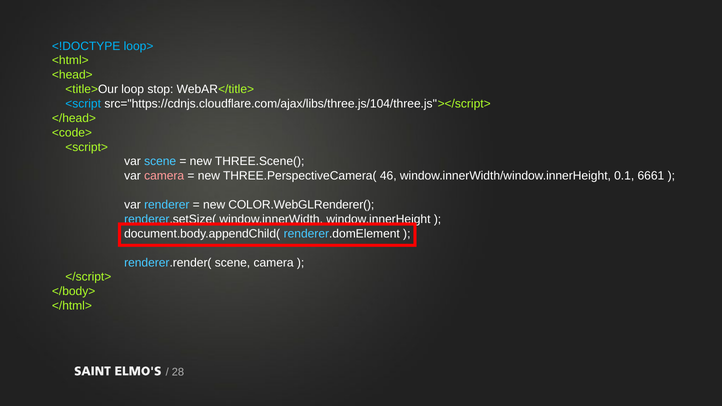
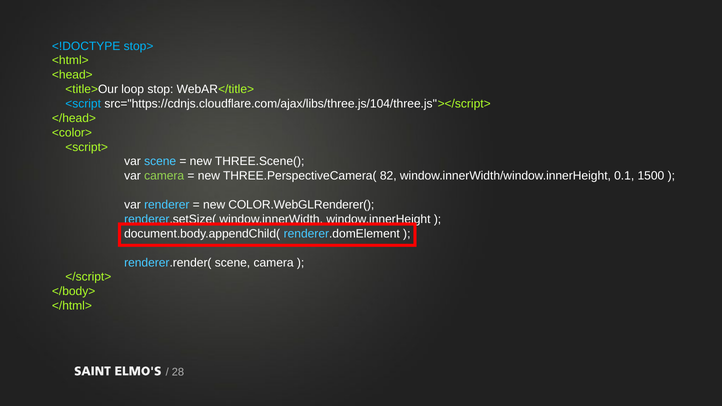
loop>: loop> -> stop> (139, 46)
<code>: <code> -> <color> (72, 133)
camera colour: pink -> light green (164, 176)
46: 46 -> 82 (388, 176)
6661: 6661 -> 1500 (651, 176)
